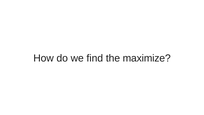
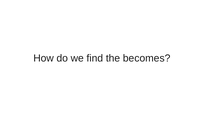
maximize: maximize -> becomes (147, 58)
